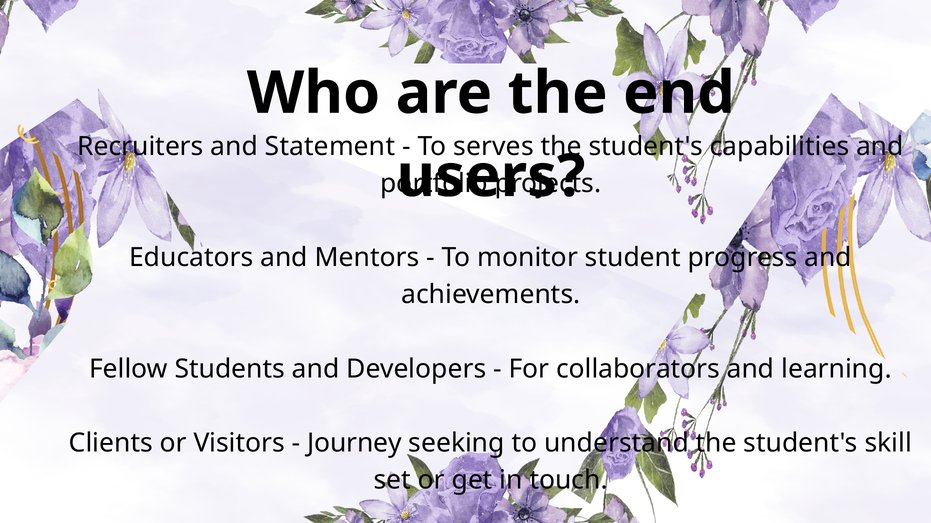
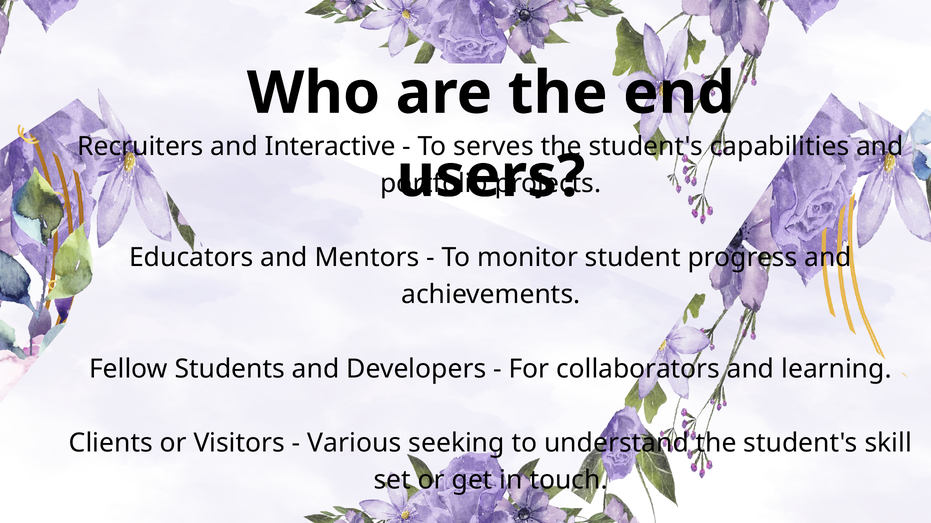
Statement: Statement -> Interactive (330, 147)
Journey: Journey -> Various (354, 444)
